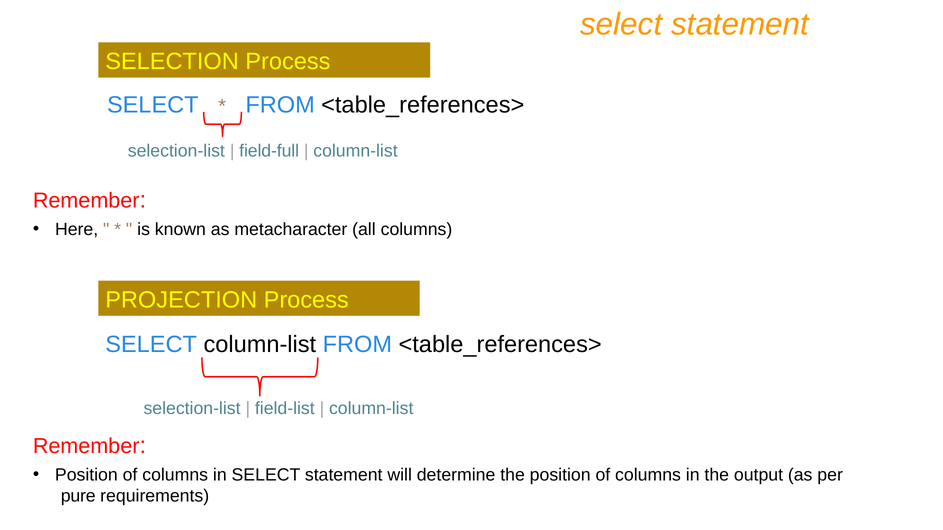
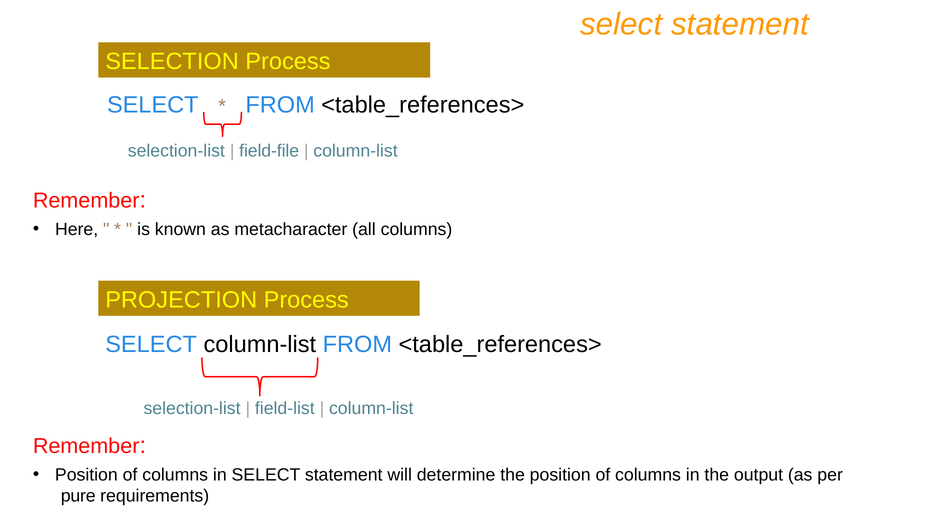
field-full: field-full -> field-file (269, 151)
